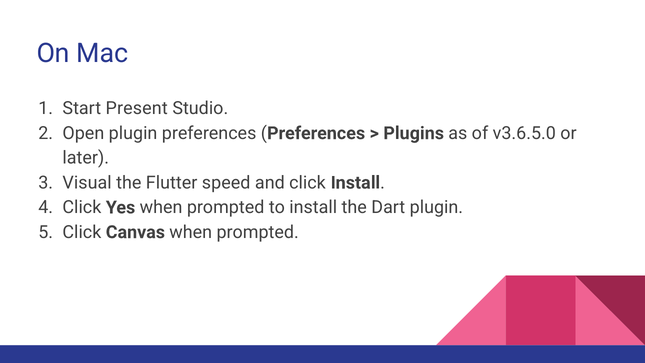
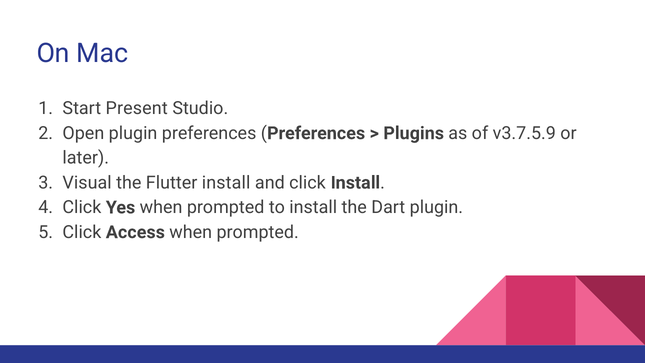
v3.6.5.0: v3.6.5.0 -> v3.7.5.9 (524, 133)
Flutter speed: speed -> install (226, 183)
Canvas: Canvas -> Access (135, 232)
